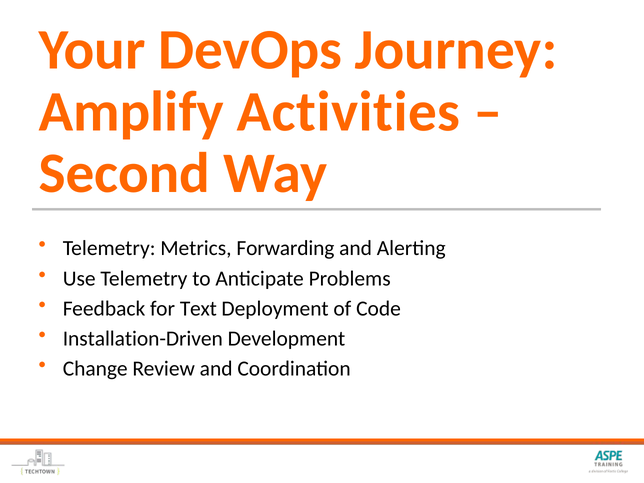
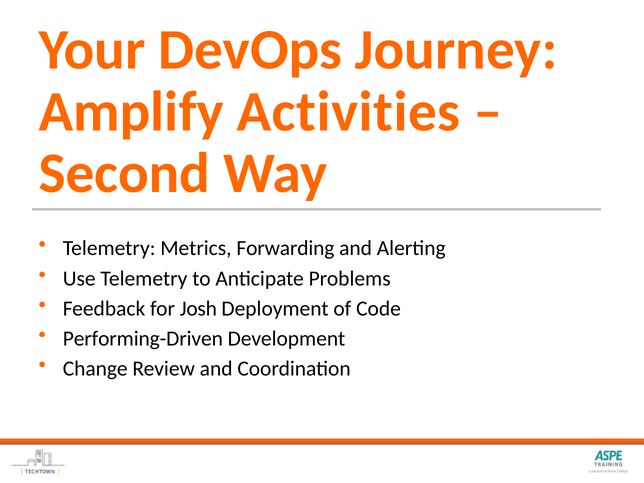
Text: Text -> Josh (198, 308)
Installation-Driven: Installation-Driven -> Performing-Driven (143, 339)
